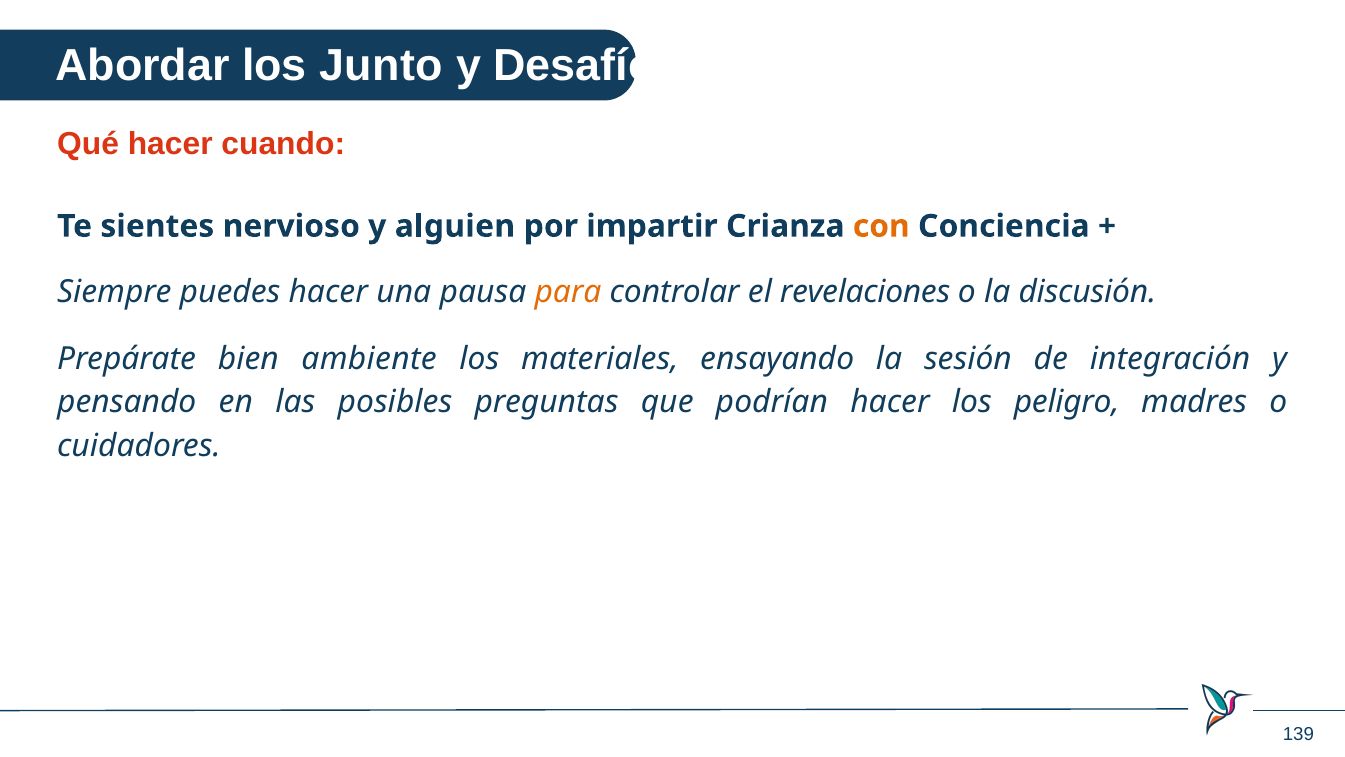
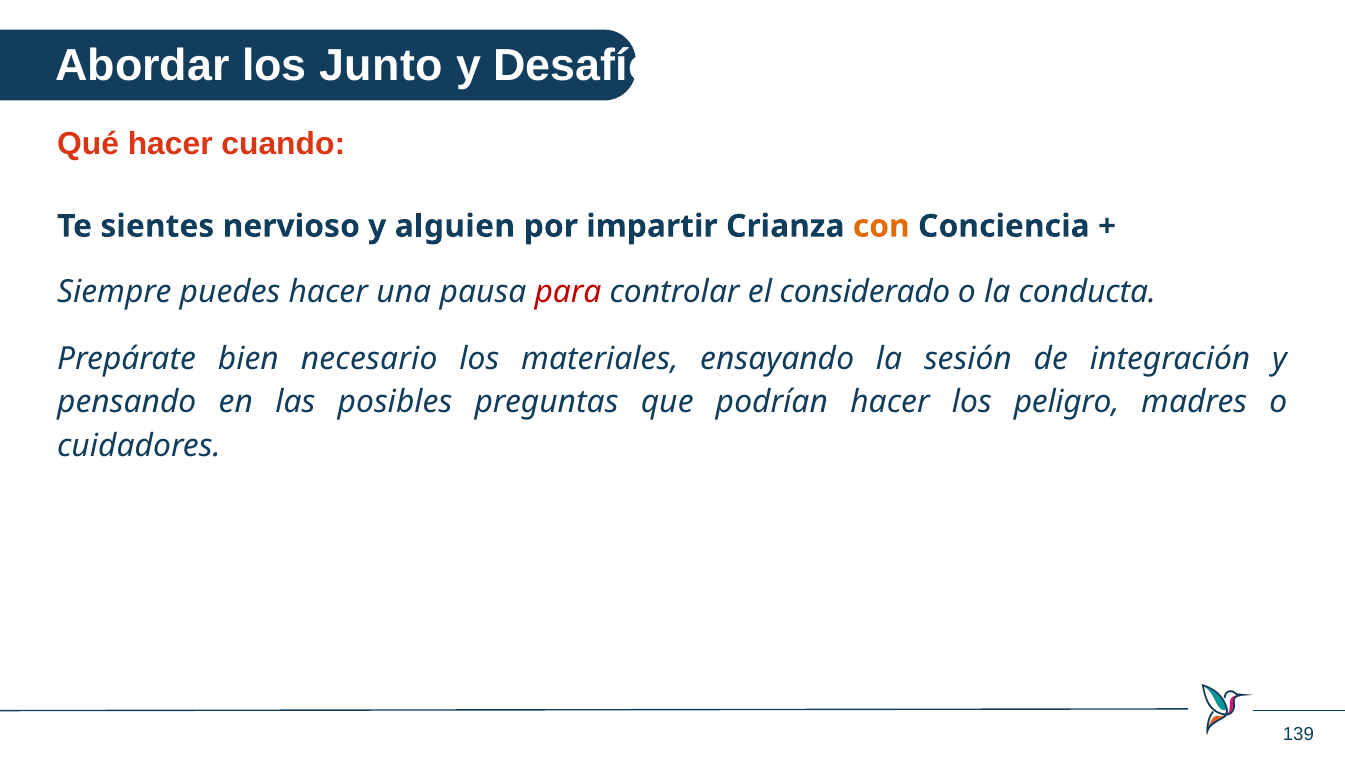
para colour: orange -> red (568, 292)
revelaciones: revelaciones -> considerado (865, 292)
discusión: discusión -> conducta (1087, 292)
ambiente: ambiente -> necesario (369, 358)
